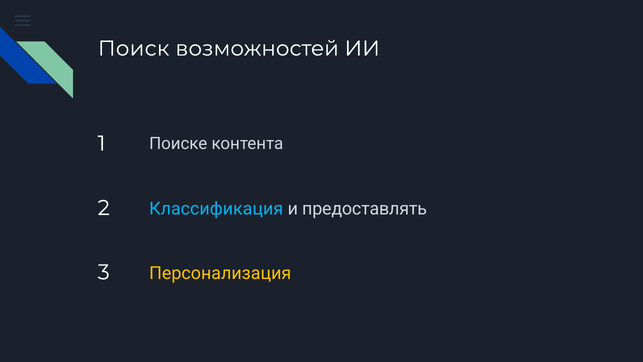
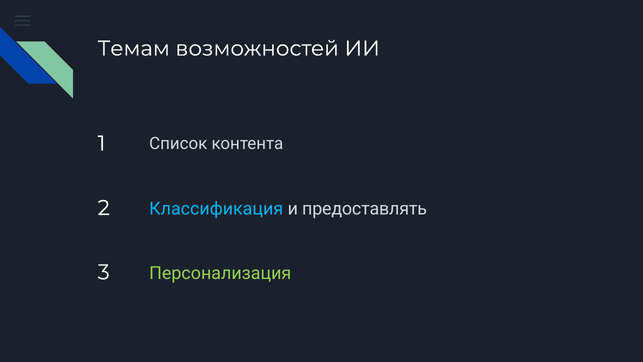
Поиск: Поиск -> Темам (134, 48)
Поиске: Поиске -> Список (178, 143)
Персонализация colour: yellow -> light green (220, 273)
